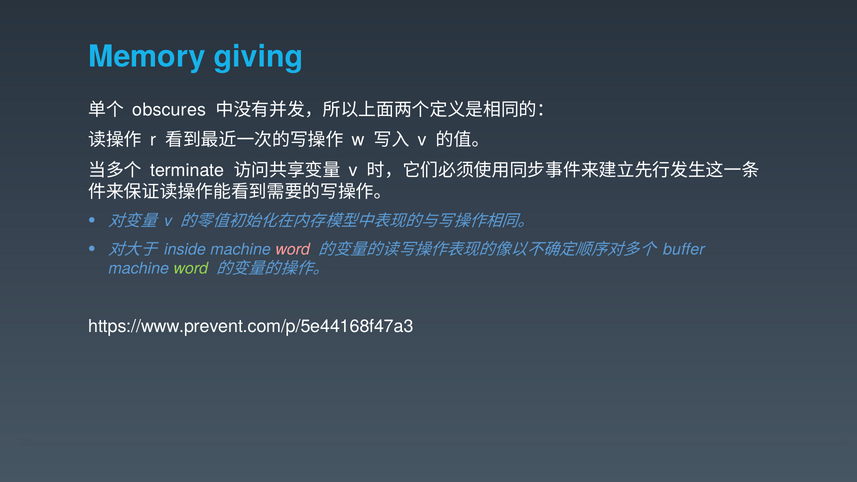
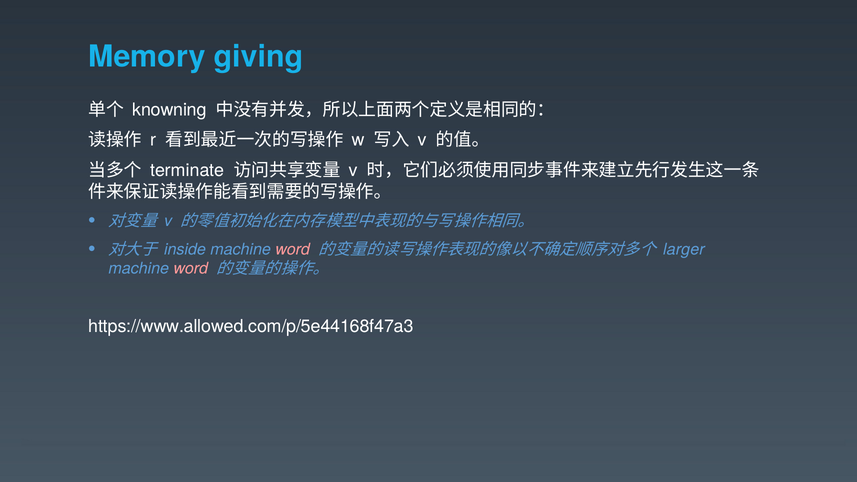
obscures: obscures -> knowning (169, 110)
buffer: buffer -> larger (684, 249)
word colour: light green -> pink (191, 269)
https://www.prevent.com/p/5e44168f47a3: https://www.prevent.com/p/5e44168f47a3 -> https://www.allowed.com/p/5e44168f47a3 (251, 326)
